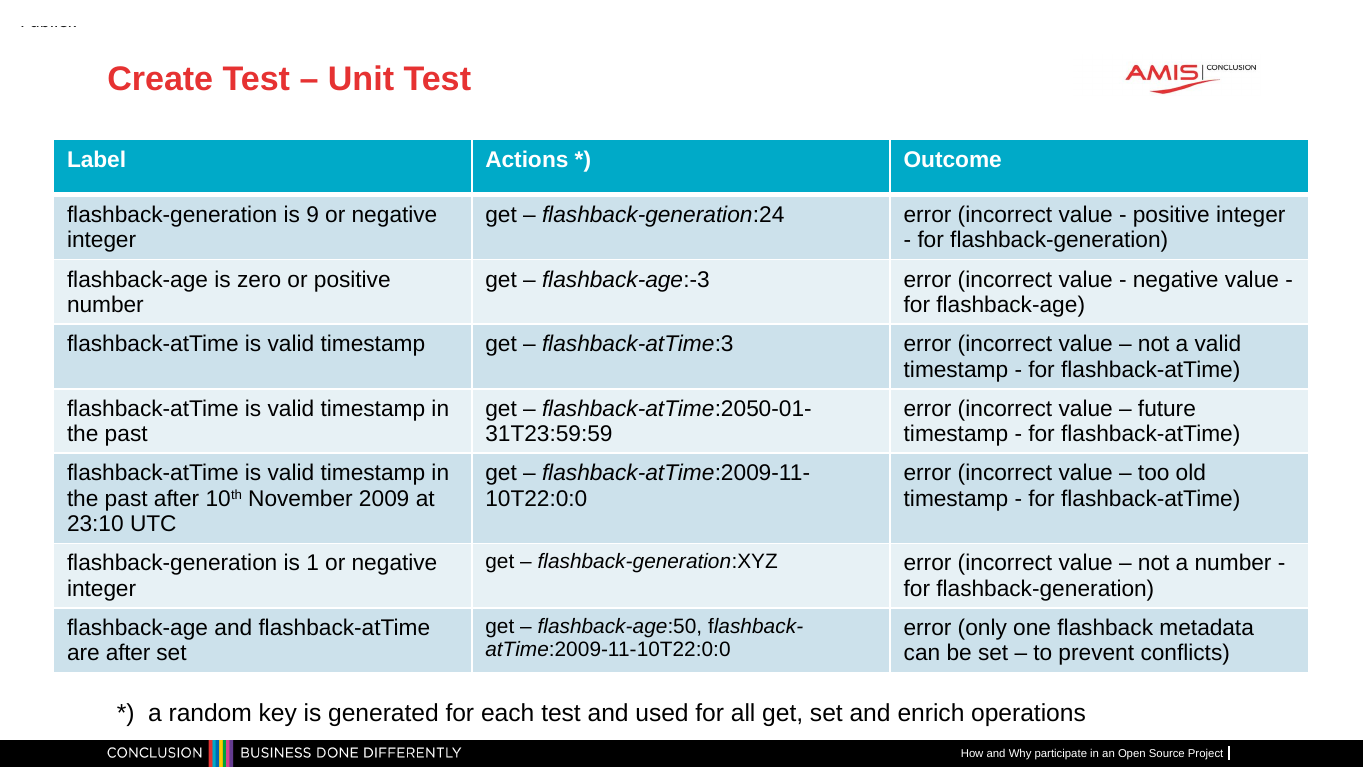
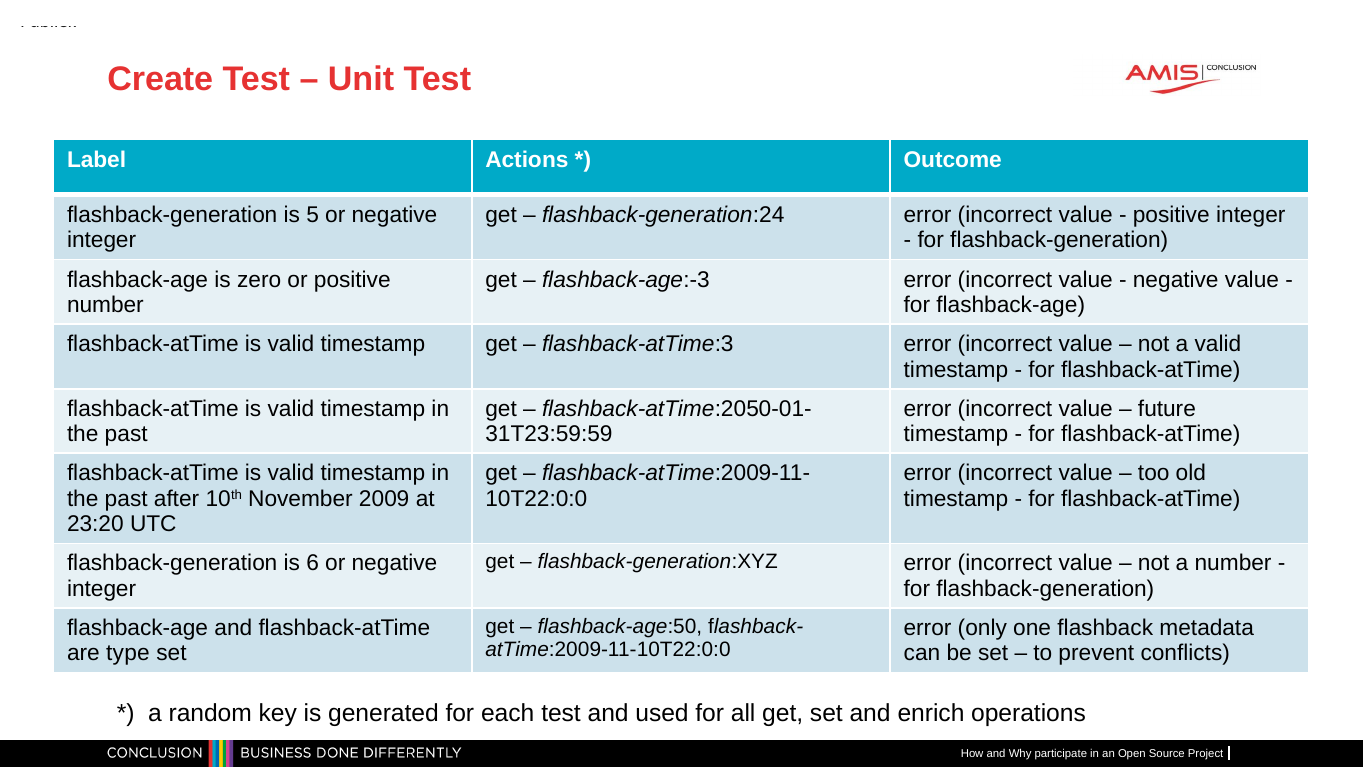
9: 9 -> 5 (313, 215)
23:10: 23:10 -> 23:20 (95, 524)
1: 1 -> 6 (313, 563)
are after: after -> type (128, 653)
